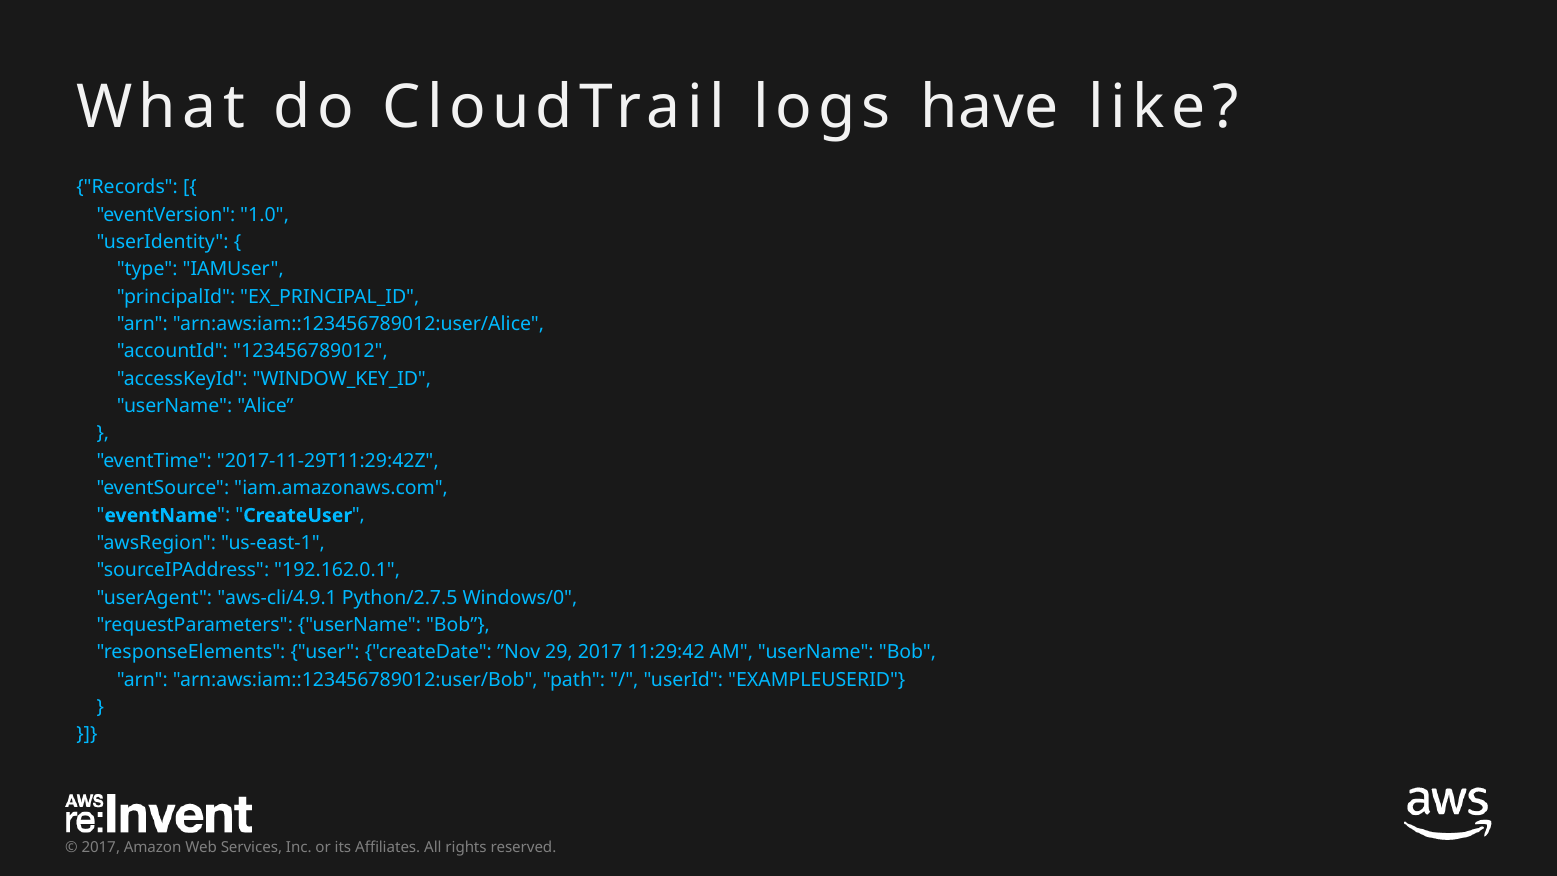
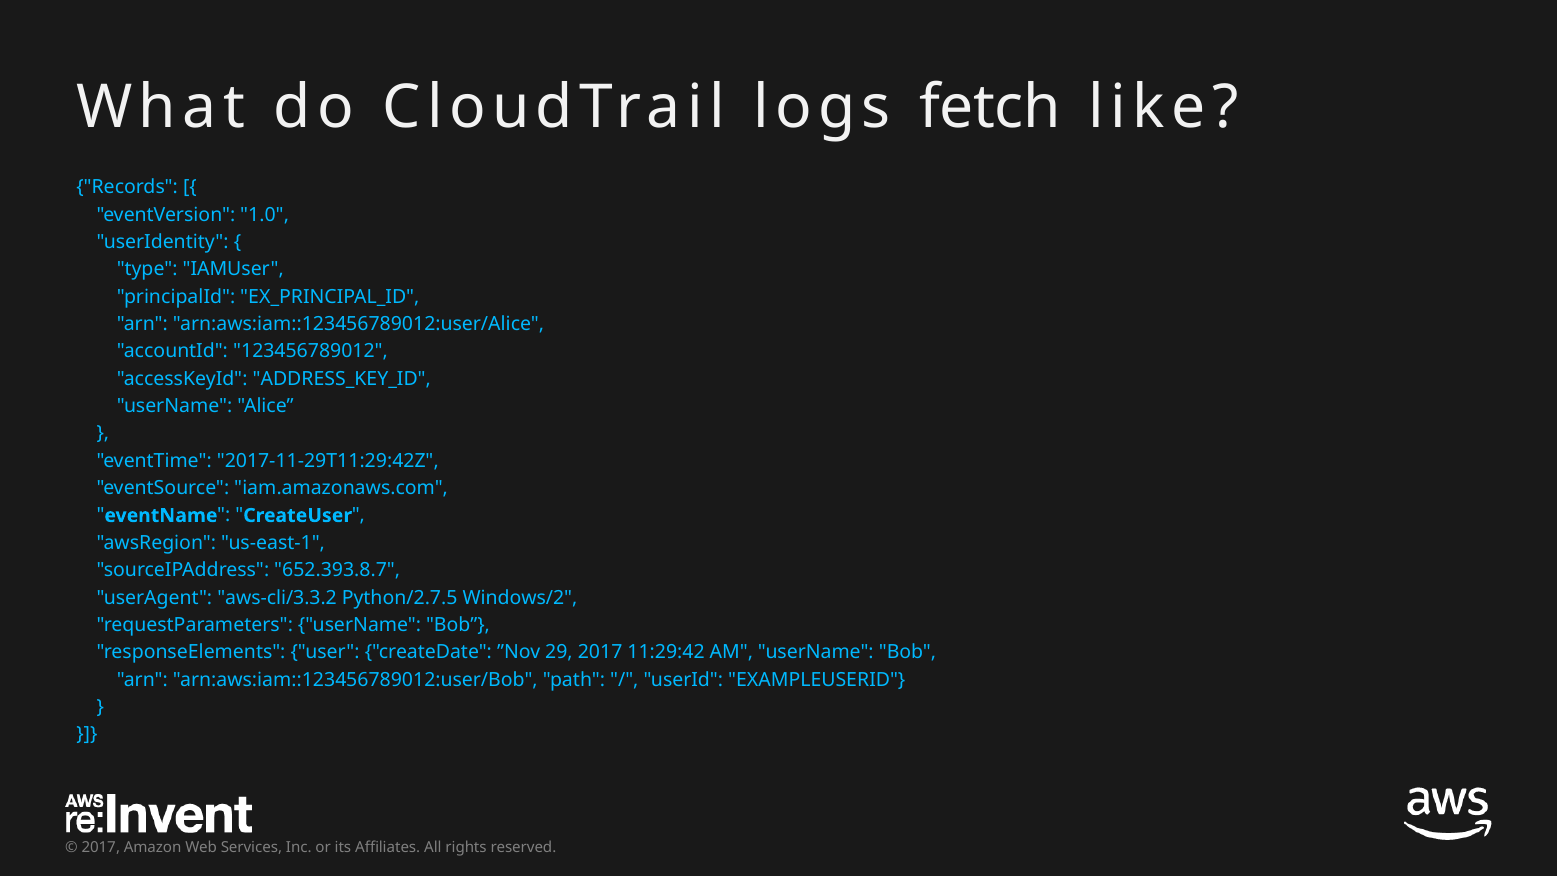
have: have -> fetch (990, 108)
WINDOW_KEY_ID: WINDOW_KEY_ID -> ADDRESS_KEY_ID (342, 379)
192.162.0.1: 192.162.0.1 -> 652.393.8.7 (337, 570)
aws-cli/4.9.1: aws-cli/4.9.1 -> aws-cli/3.3.2 (277, 597)
Windows/0: Windows/0 -> Windows/2 (520, 597)
